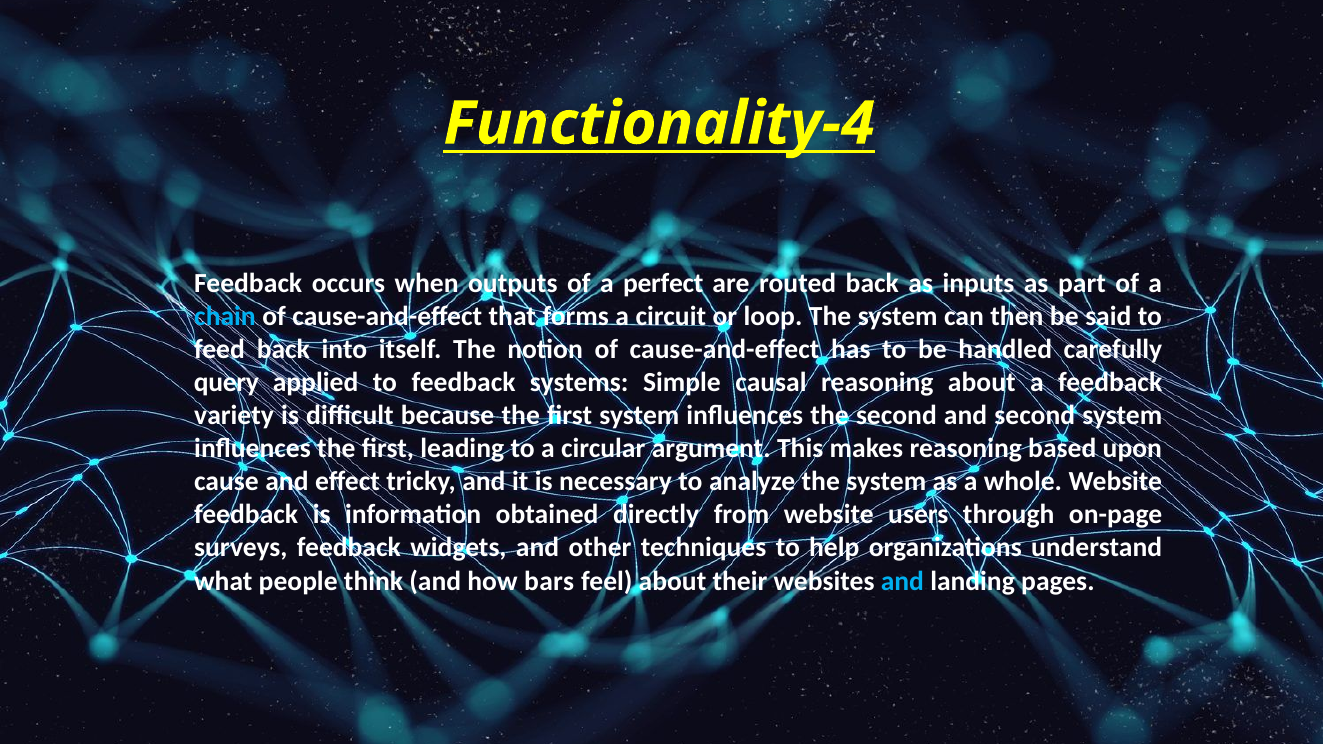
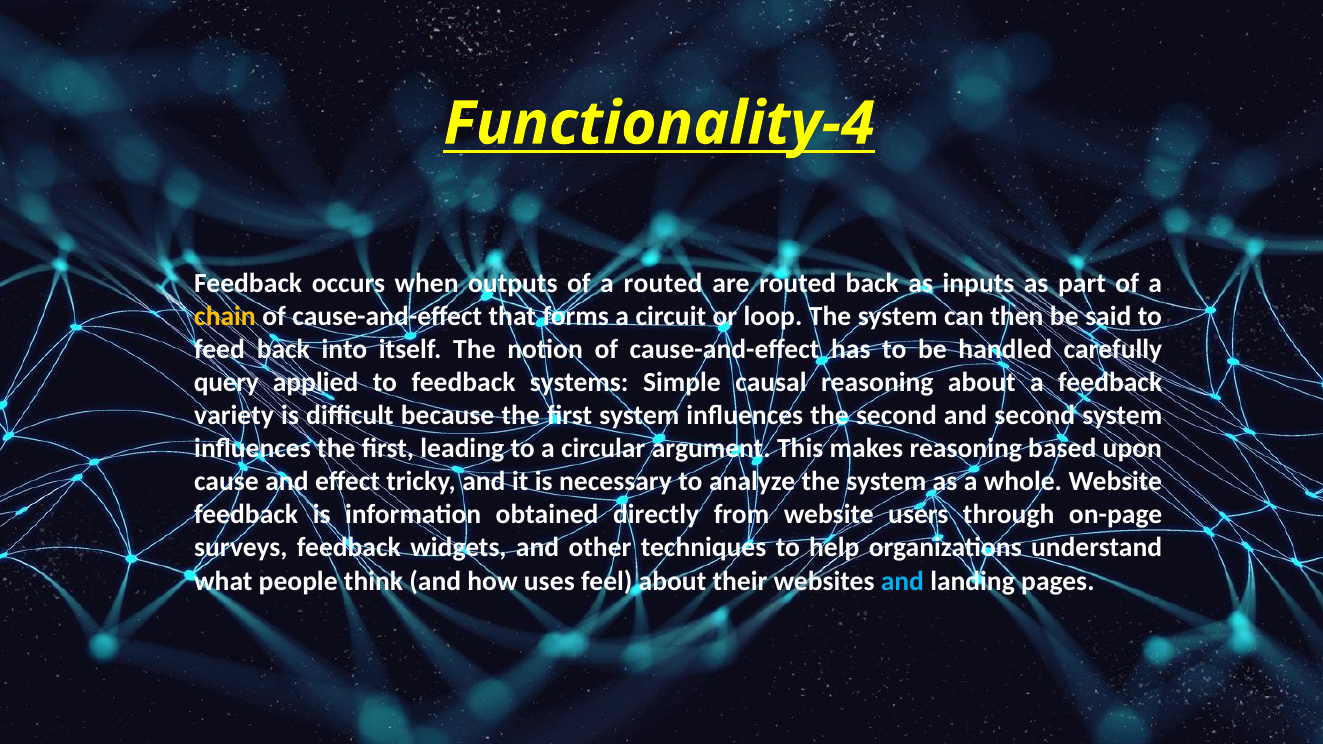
a perfect: perfect -> routed (663, 283)
chain colour: light blue -> yellow (225, 316)
bars: bars -> uses (549, 581)
